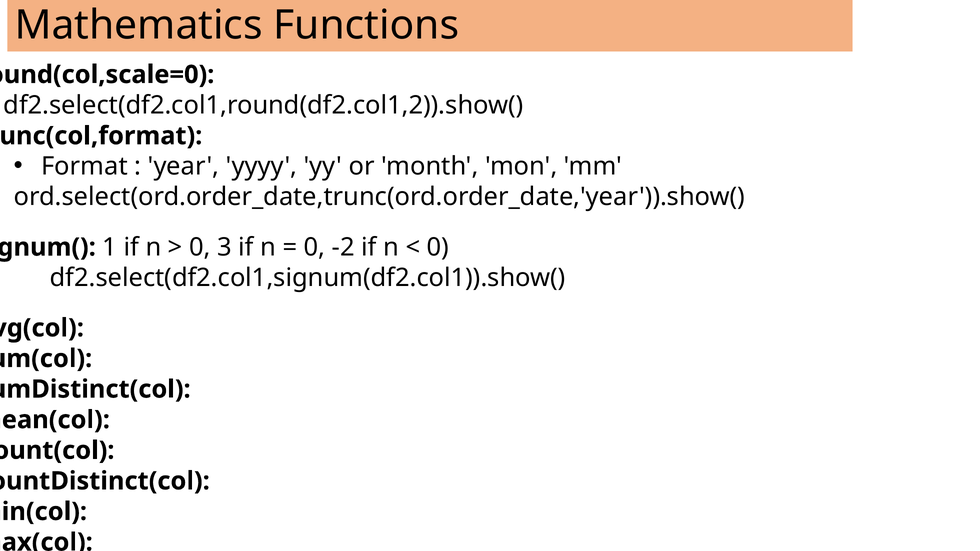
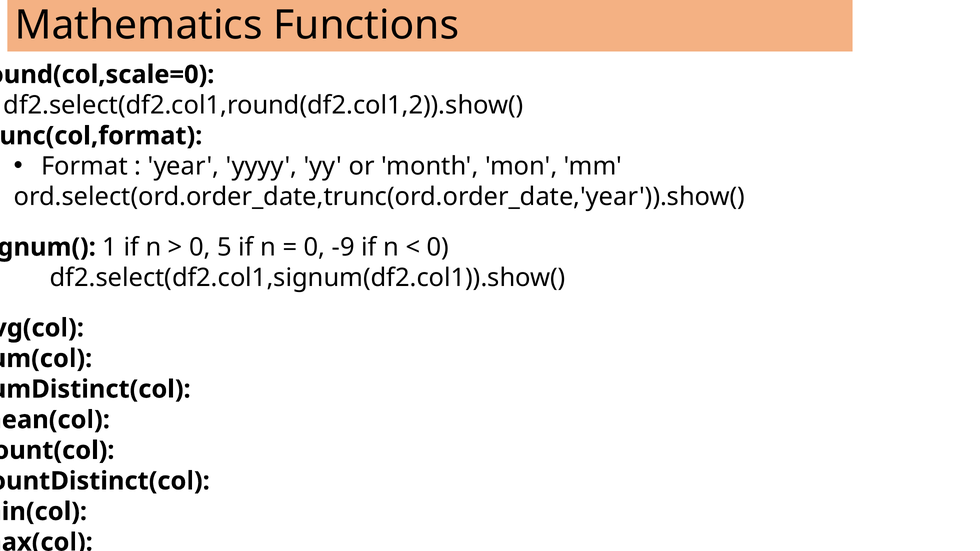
3: 3 -> 5 (224, 247)
-2: -2 -> -9 (343, 247)
